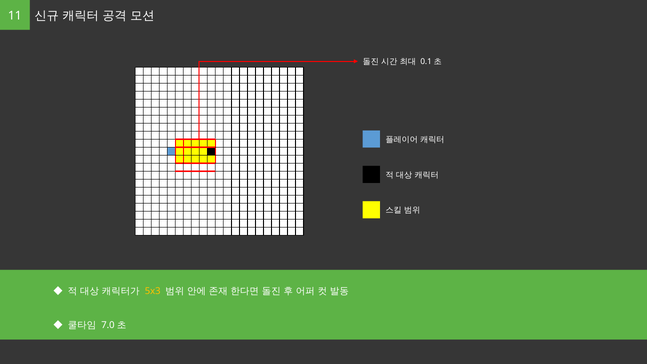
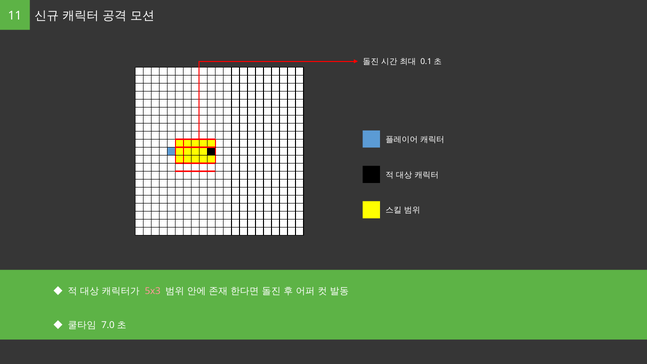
5x3 colour: yellow -> pink (153, 291)
